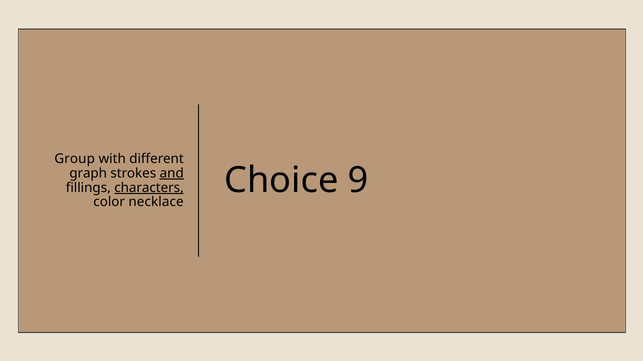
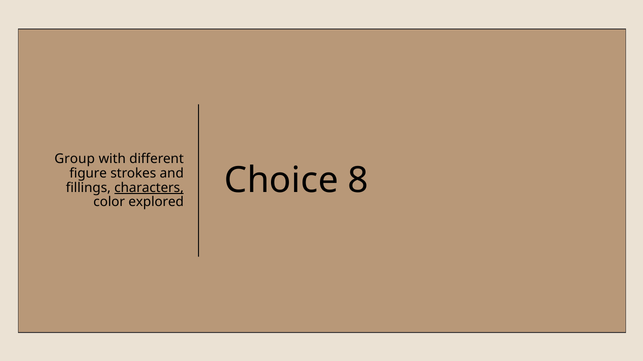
graph: graph -> figure (88, 174)
and underline: present -> none (172, 174)
necklace: necklace -> explored (156, 202)
9: 9 -> 8 (358, 181)
